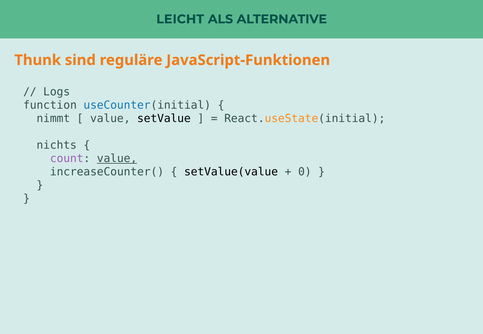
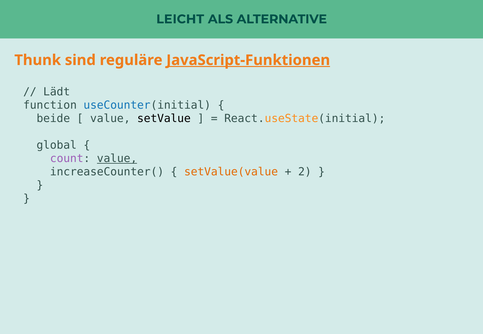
JavaScript-Funktionen underline: none -> present (248, 60)
Logs: Logs -> Lädt (57, 92)
nimmt: nimmt -> beide (53, 119)
nichts: nichts -> global (57, 145)
setValue(value colour: black -> orange (231, 172)
0: 0 -> 2 (305, 172)
